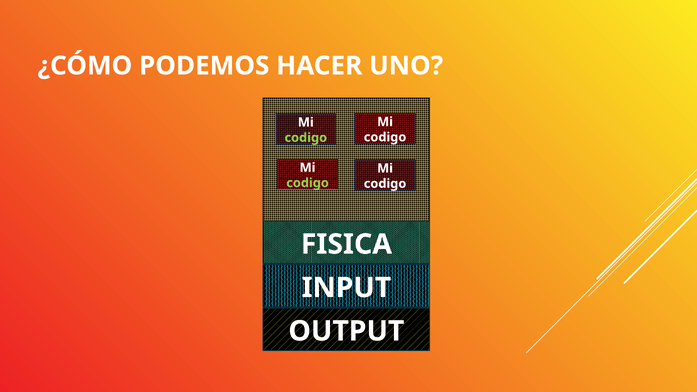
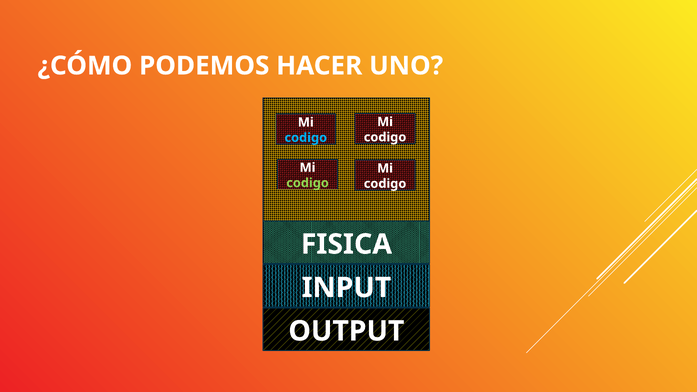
codigo colour: light green -> light blue (306, 138)
